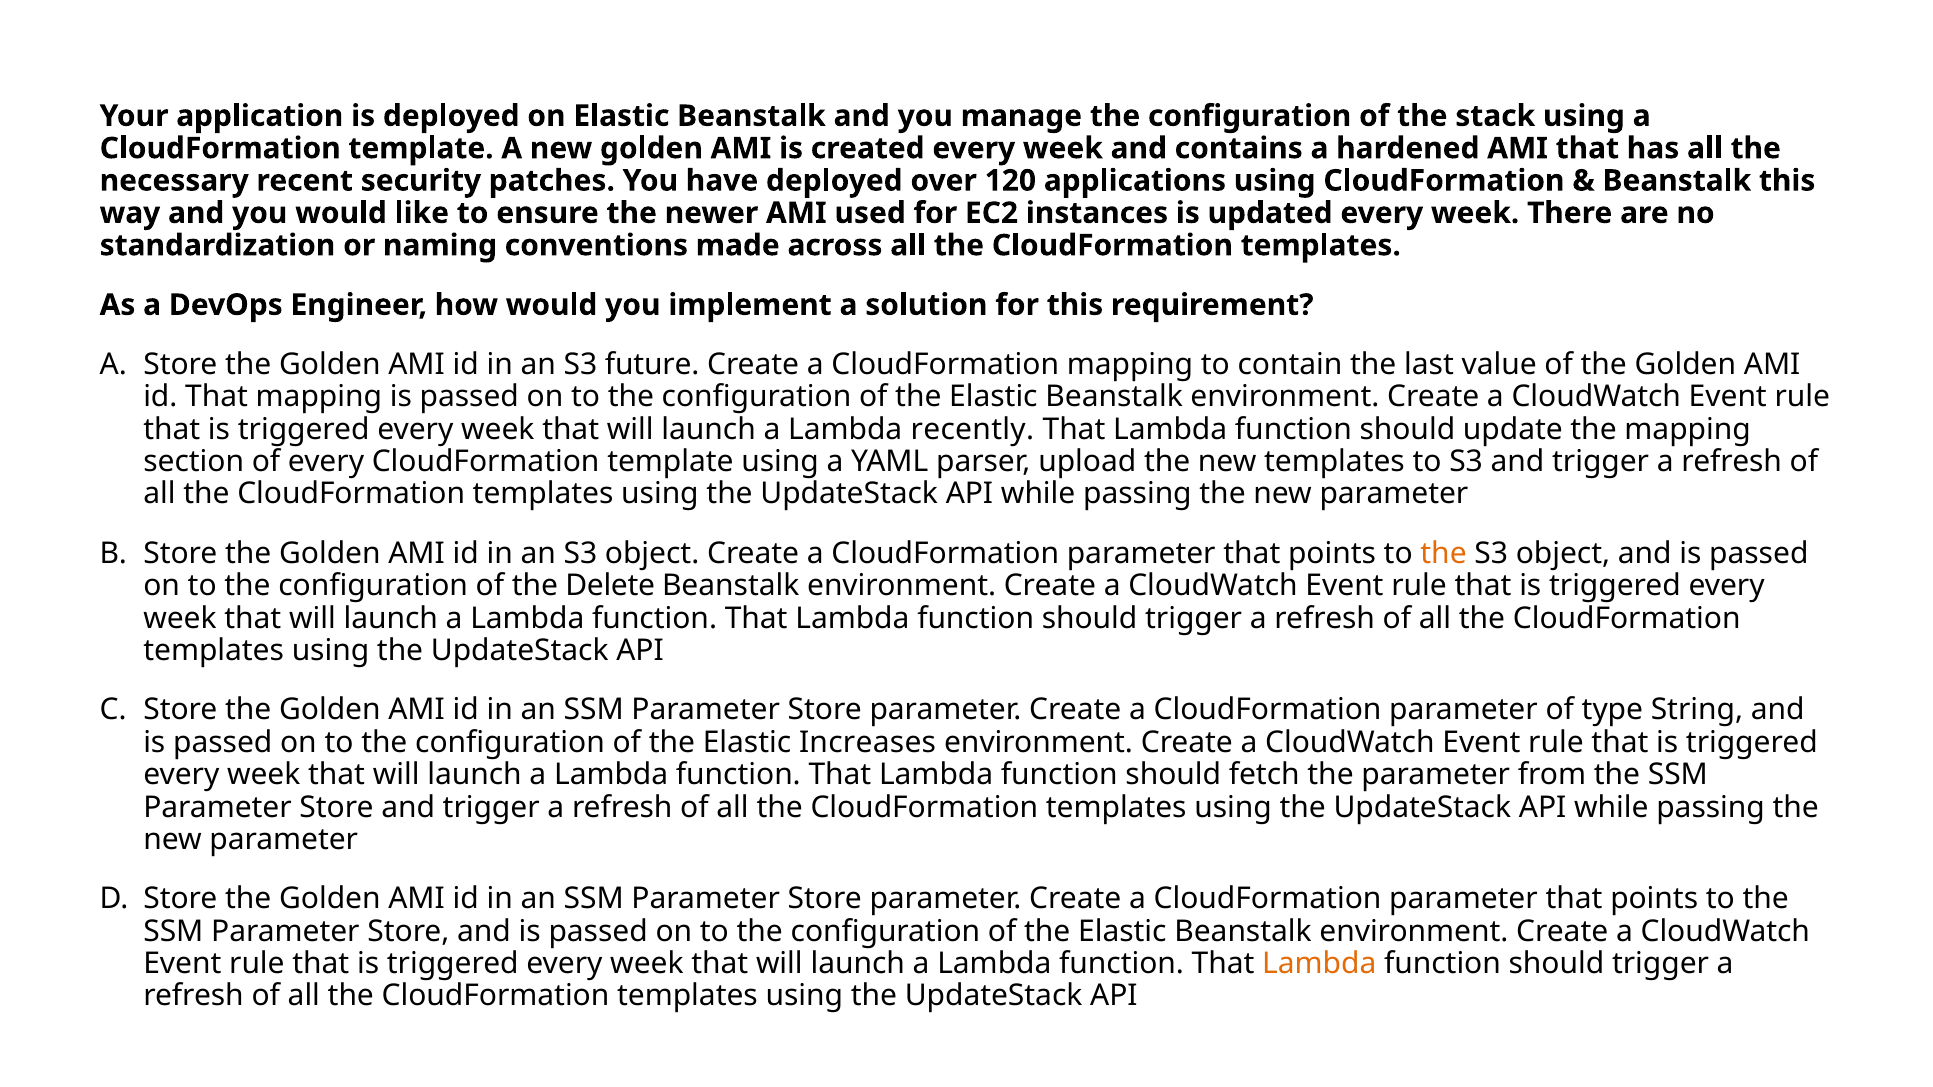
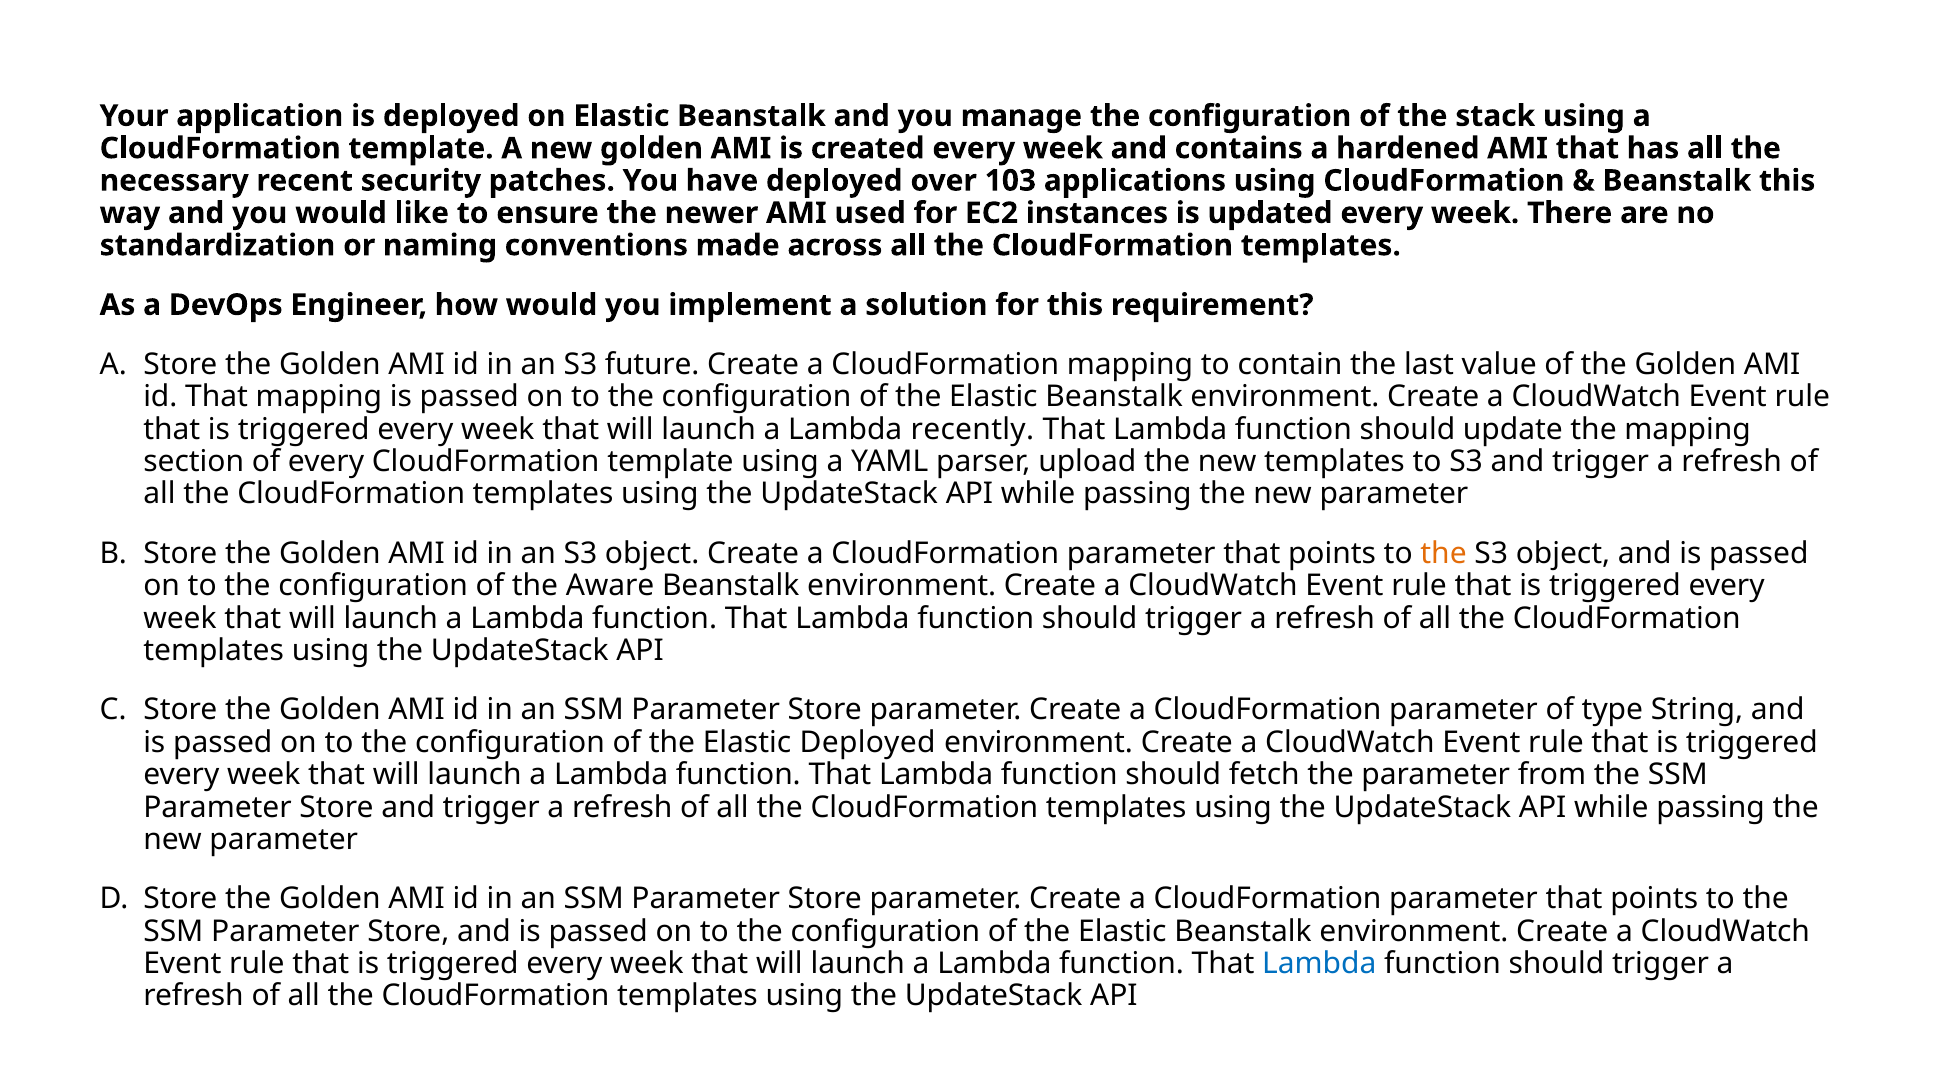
120: 120 -> 103 (1010, 181)
Delete: Delete -> Aware (610, 586)
Elastic Increases: Increases -> Deployed (868, 743)
Lambda colour: orange -> blue (1319, 964)
